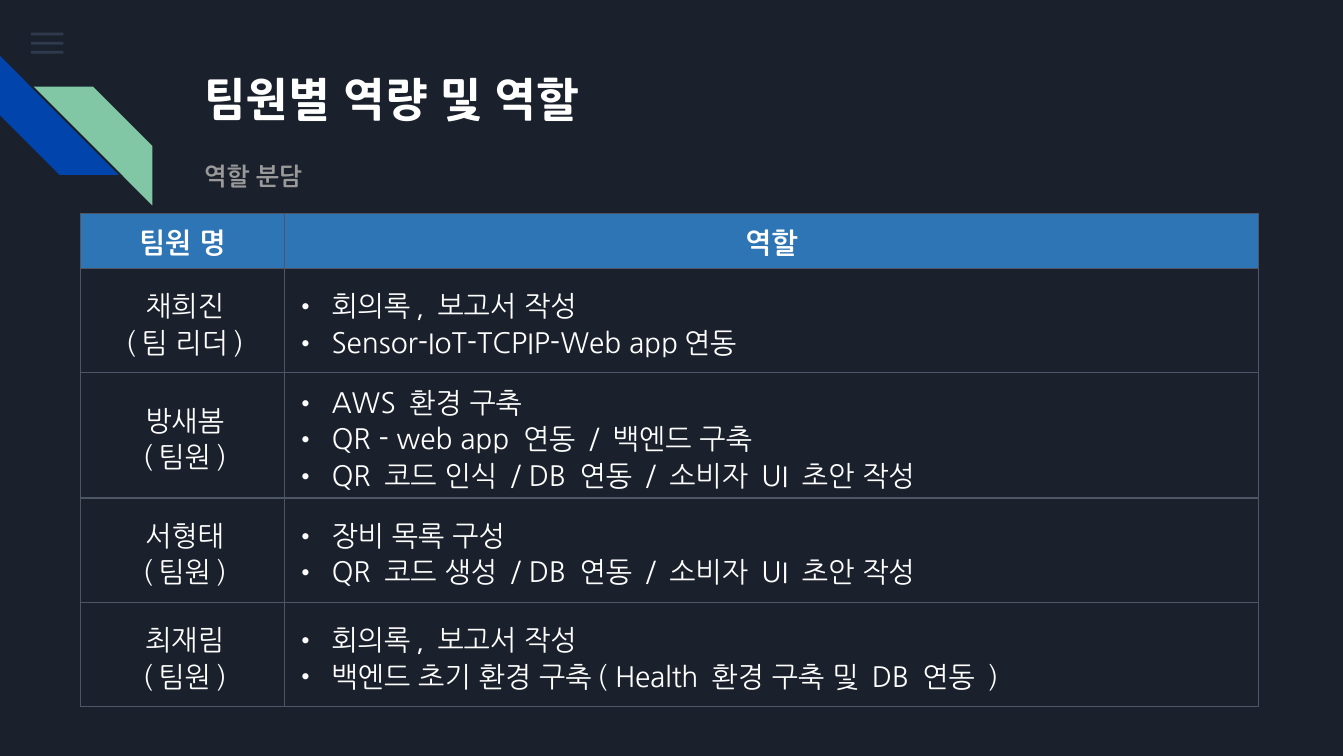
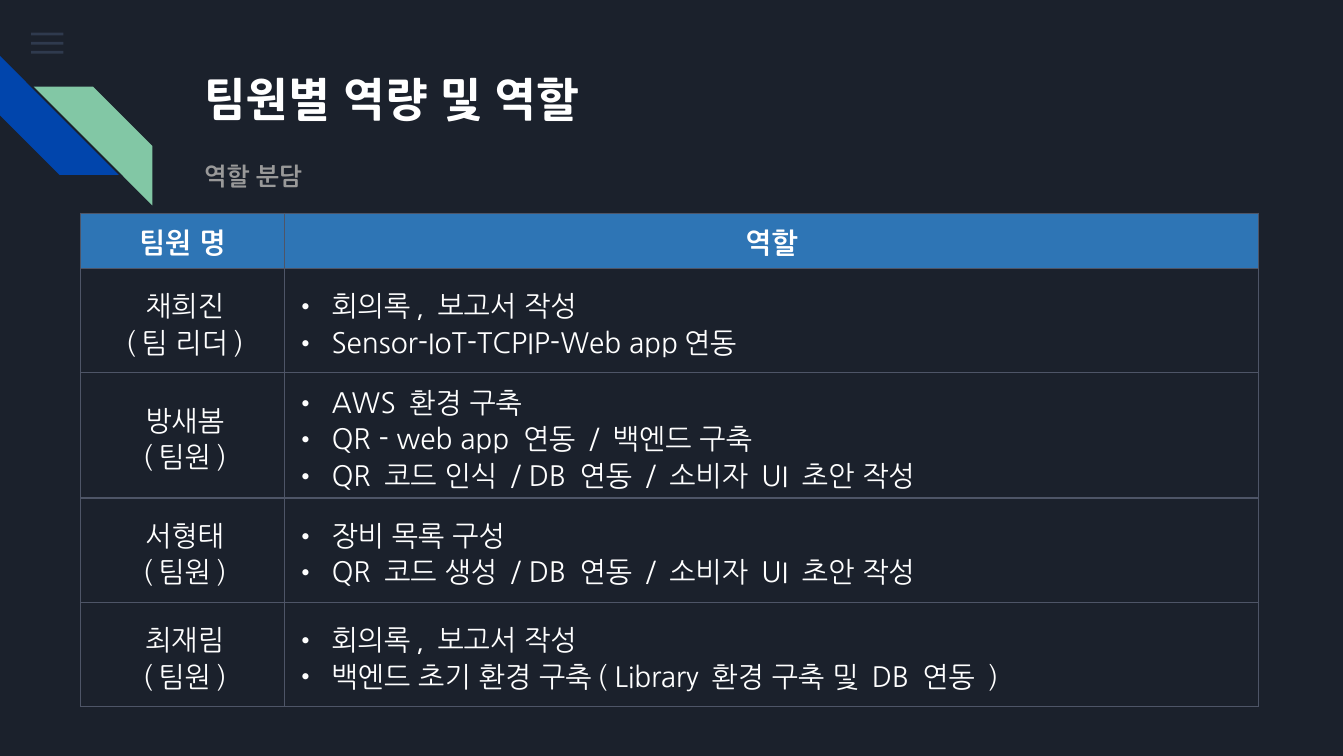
Health: Health -> Library (657, 677)
